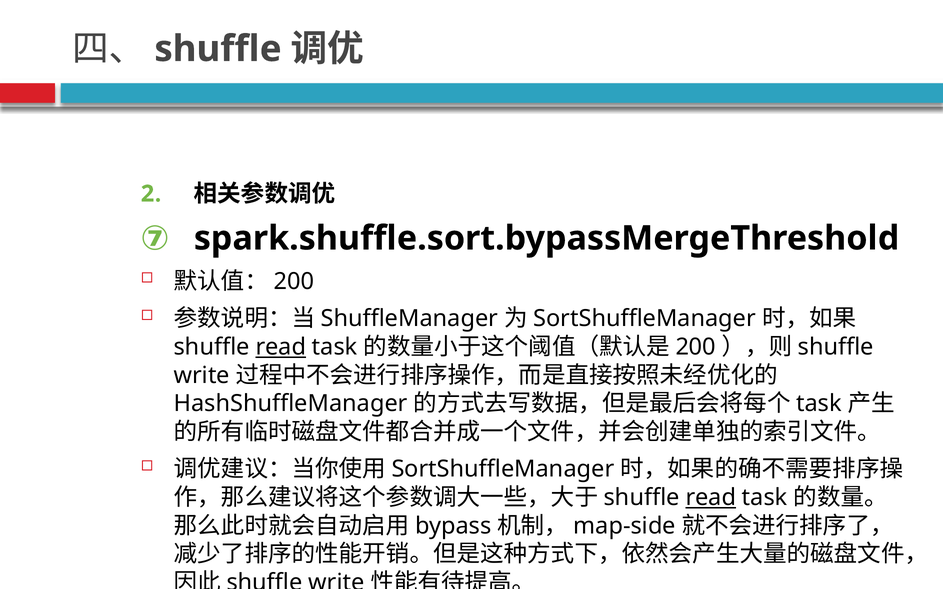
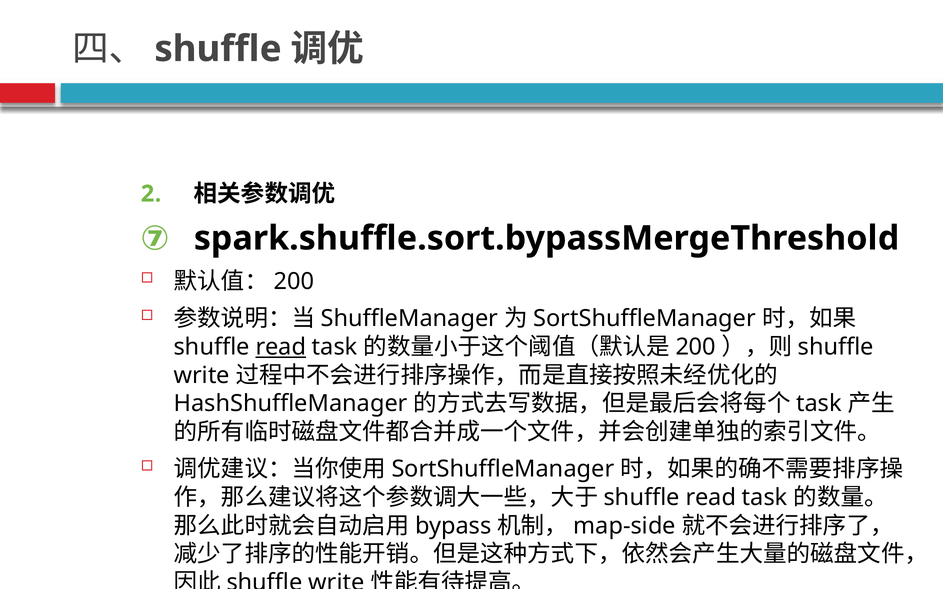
read underline: present -> none (711, 498)
